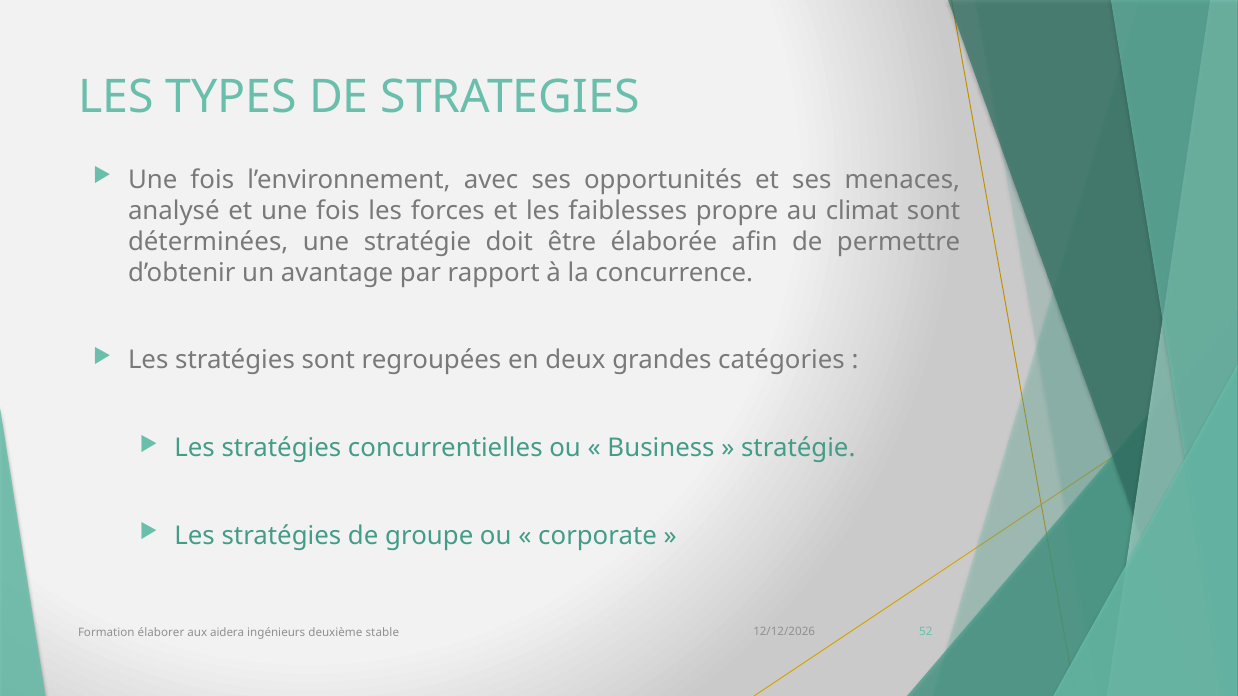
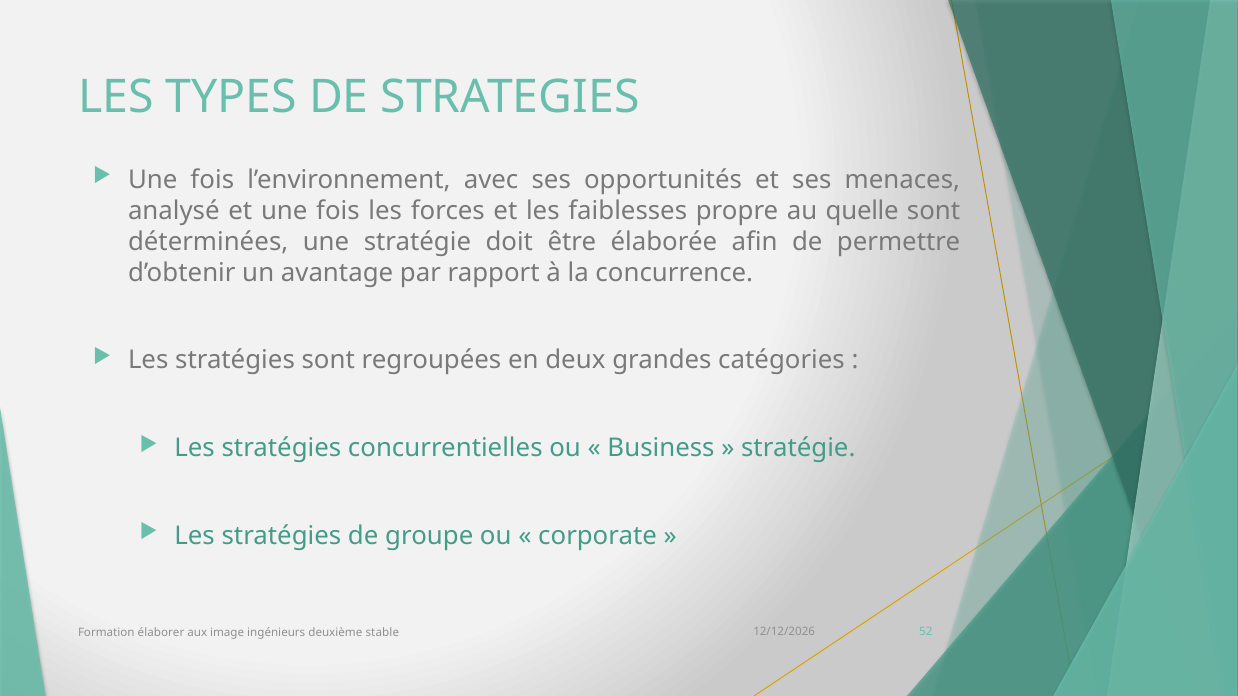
climat: climat -> quelle (862, 211)
aidera: aidera -> image (227, 633)
